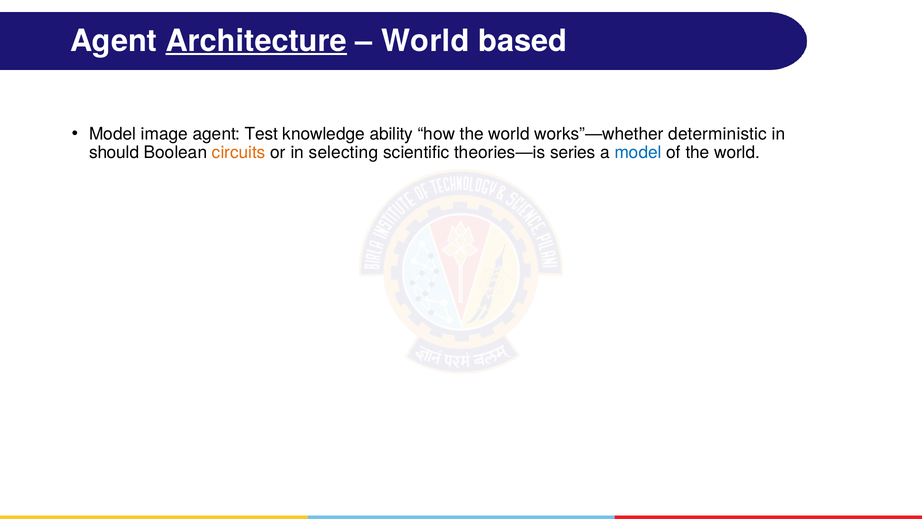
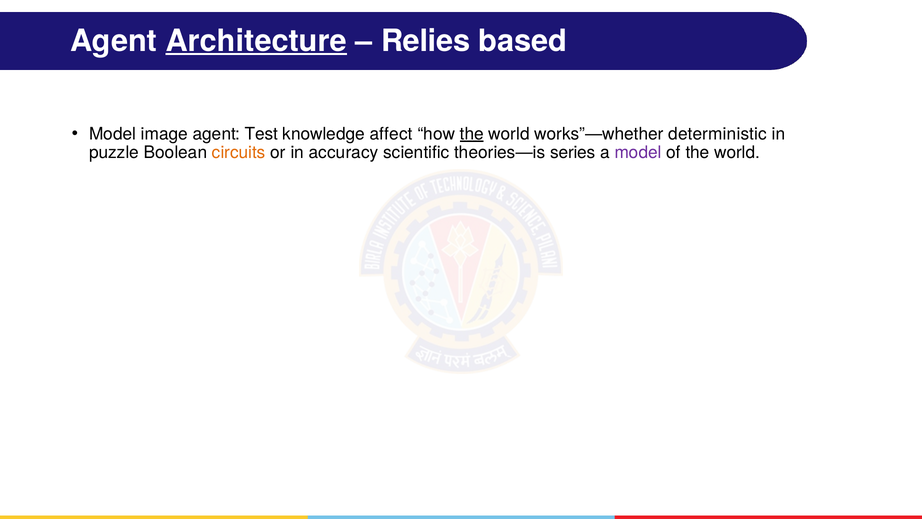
World: World -> Relies (426, 41)
ability: ability -> affect (391, 134)
the underline: none -> present (472, 134)
should: should -> puzzle (114, 152)
selecting: selecting -> accuracy (344, 152)
model colour: blue -> purple (638, 152)
